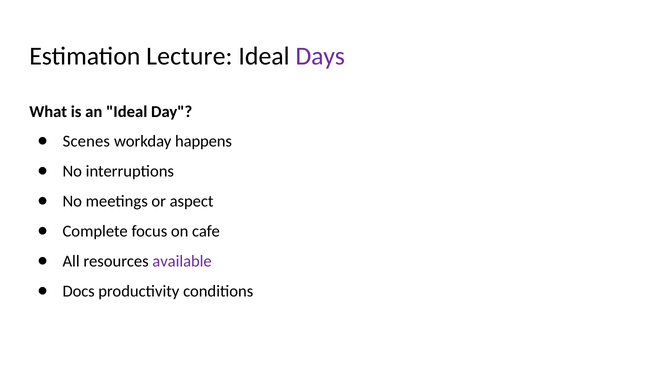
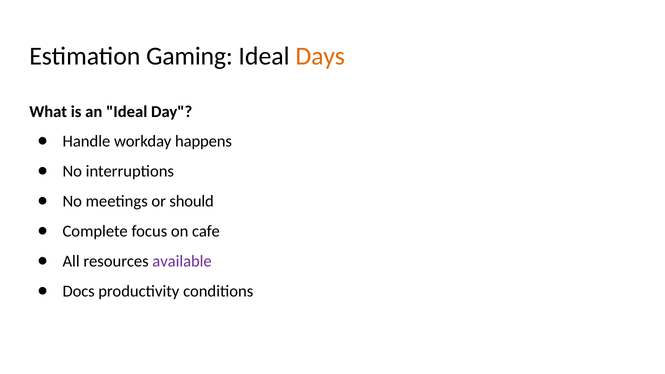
Lecture: Lecture -> Gaming (190, 56)
Days colour: purple -> orange (320, 56)
Scenes: Scenes -> Handle (86, 141)
aspect: aspect -> should (192, 201)
